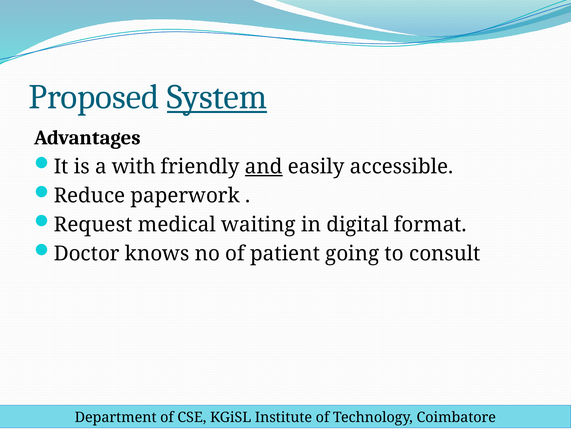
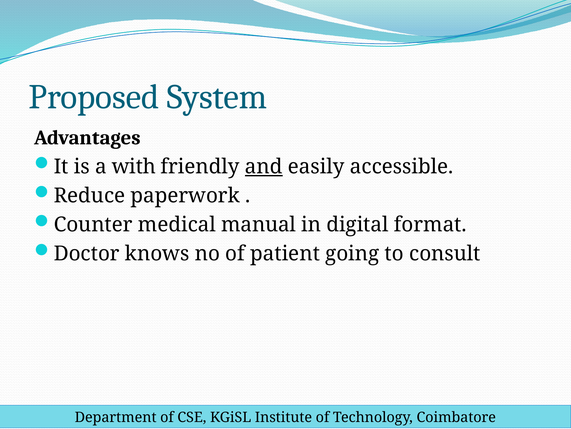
System underline: present -> none (217, 97)
Request: Request -> Counter (93, 224)
waiting: waiting -> manual (259, 224)
